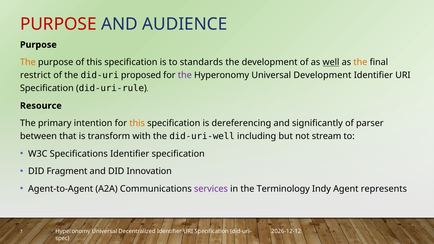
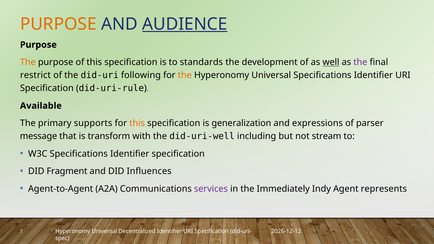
PURPOSE colour: red -> orange (58, 24)
AUDIENCE underline: none -> present (185, 24)
the colour: orange -> purple (360, 62)
proposed: proposed -> following (141, 75)
the colour: purple -> orange (185, 75)
Universal Development: Development -> Specifications (322, 75)
Resource: Resource -> Available (41, 106)
intention: intention -> supports (93, 123)
dereferencing: dereferencing -> generalization (241, 123)
significantly: significantly -> expressions (317, 123)
between: between -> message (39, 136)
Innovation: Innovation -> Influences (149, 171)
Terminology: Terminology -> Immediately (283, 189)
